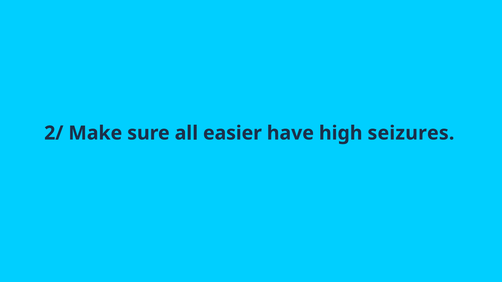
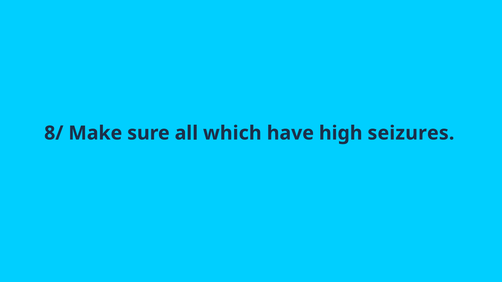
2/: 2/ -> 8/ (54, 133)
easier: easier -> which (232, 133)
